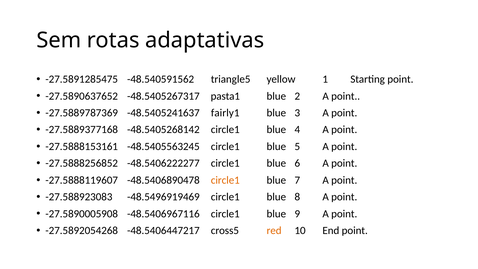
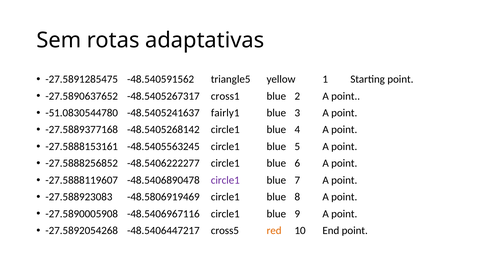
pasta1: pasta1 -> cross1 (225, 96)
-27.5889787369: -27.5889787369 -> -51.0830544780 (82, 113)
circle1 colour: orange -> purple (225, 180)
-48.5496919469: -48.5496919469 -> -48.5806919469 (163, 197)
